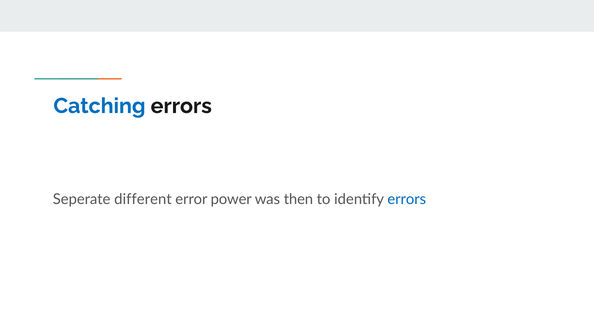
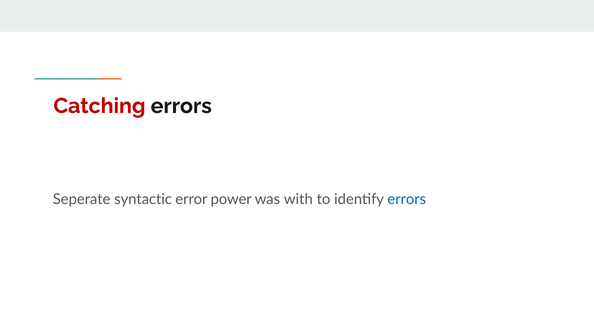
Catching colour: blue -> red (99, 106)
different: different -> syntactic (143, 199)
then: then -> with (298, 199)
